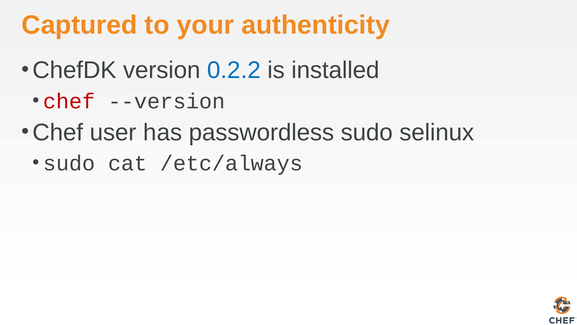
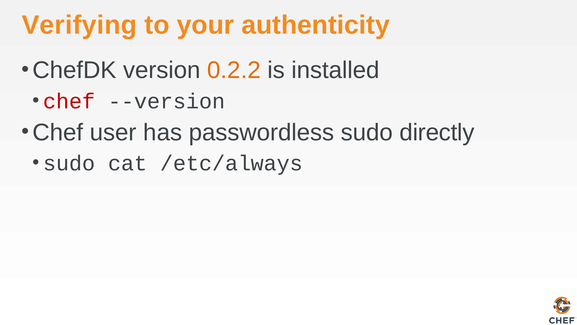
Captured: Captured -> Verifying (79, 25)
0.2.2 colour: blue -> orange (234, 70)
selinux: selinux -> directly (437, 132)
